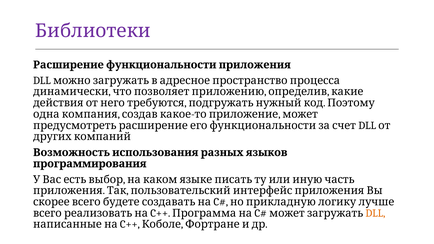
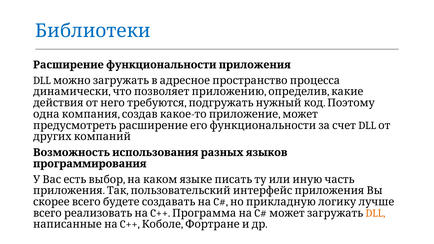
Библиотеки colour: purple -> blue (93, 31)
